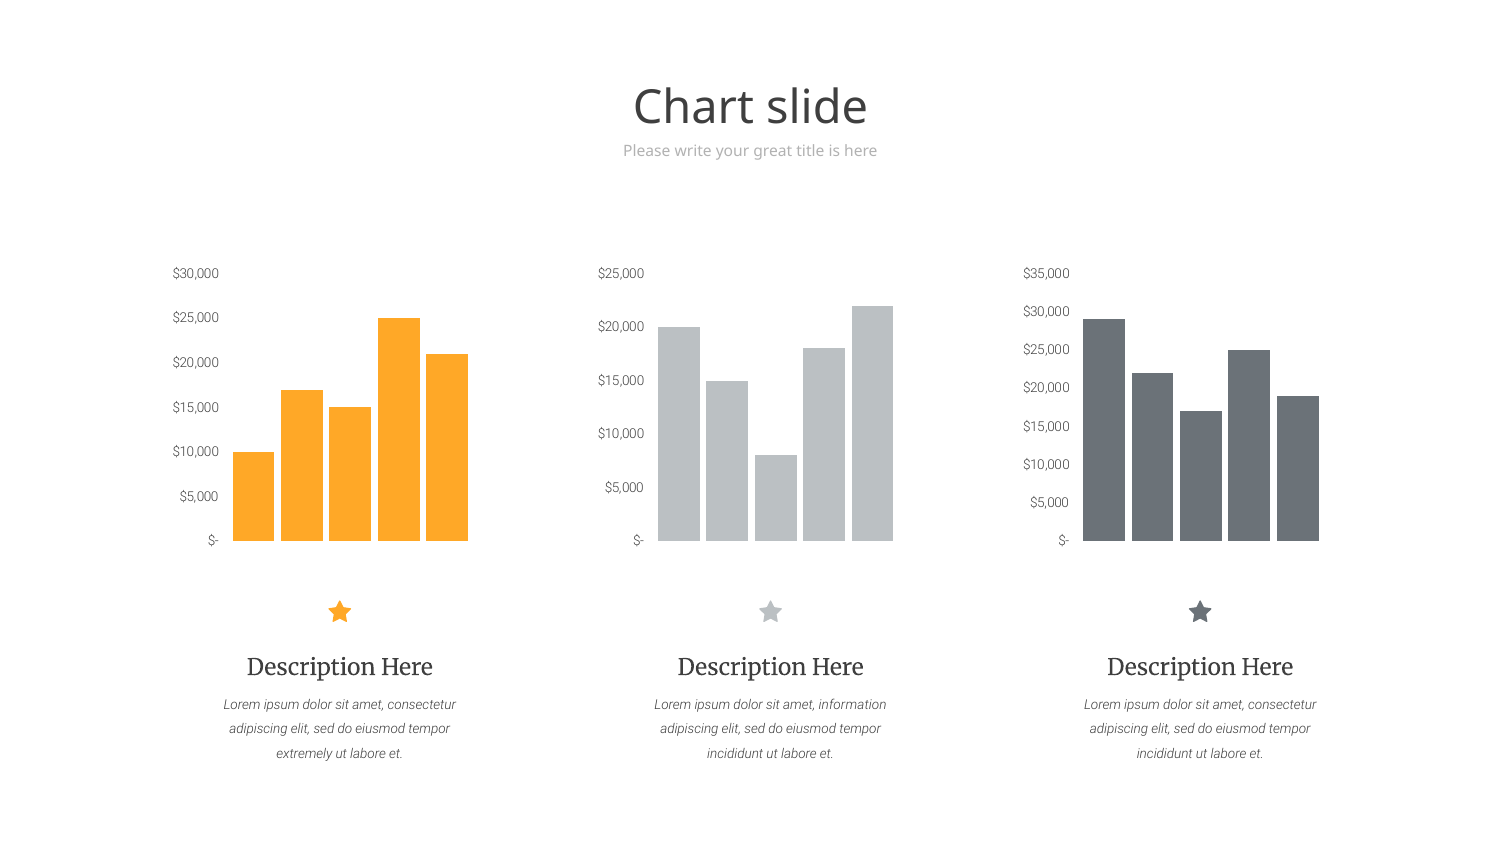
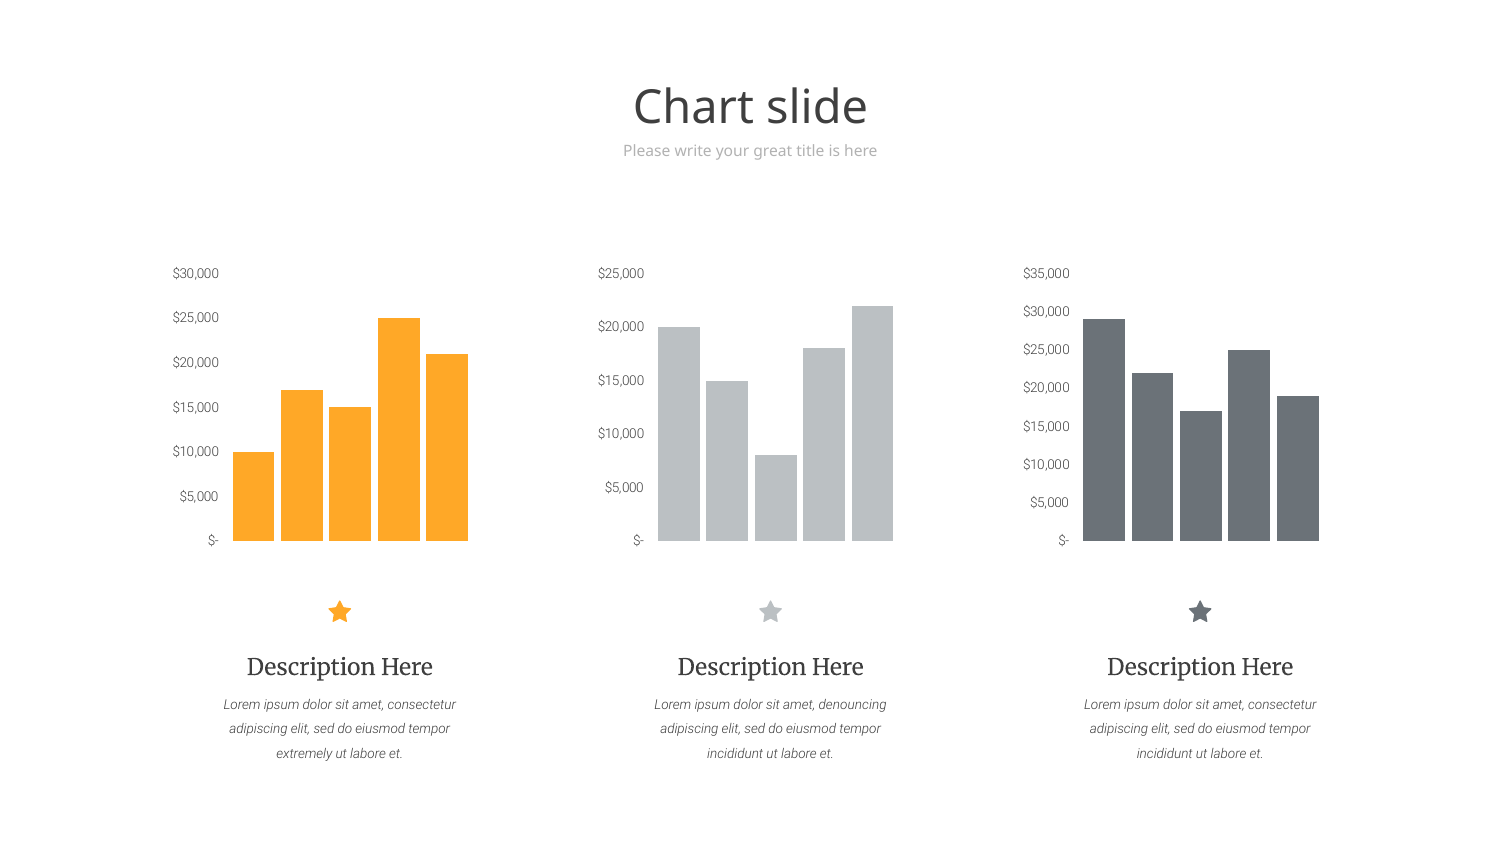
information: information -> denouncing (853, 704)
